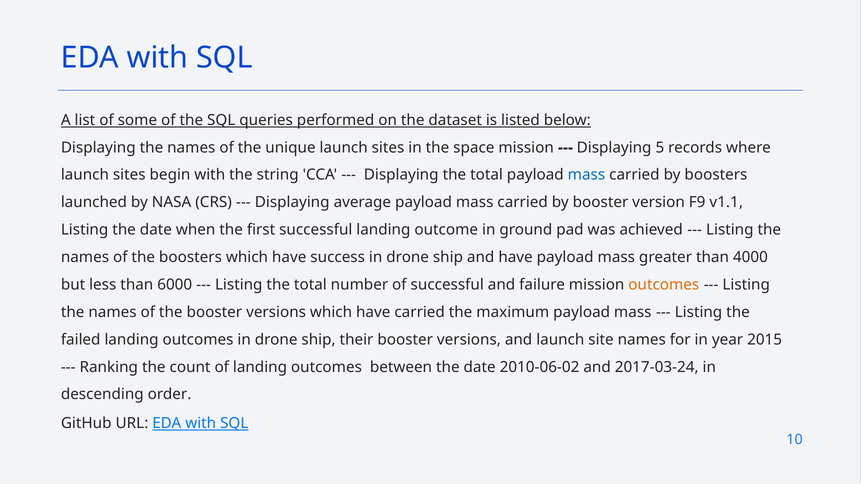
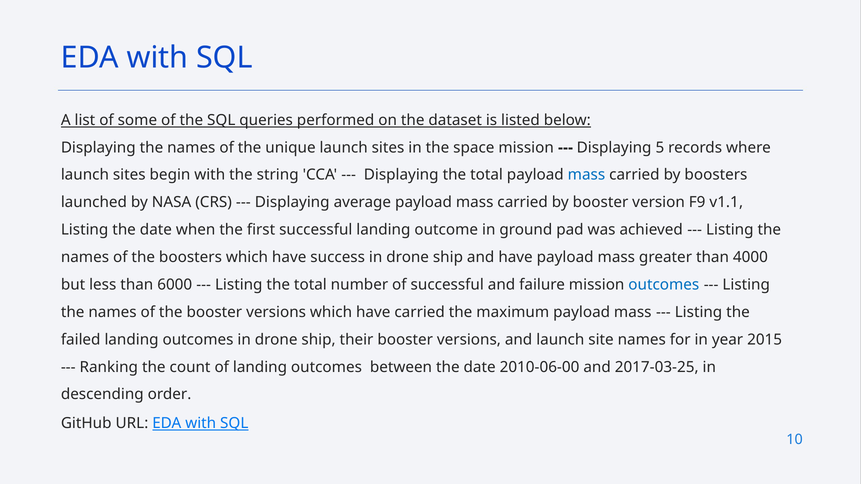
outcomes colour: orange -> blue (664, 285)
2010-06-02: 2010-06-02 -> 2010-06-00 (540, 367)
2017-03-24: 2017-03-24 -> 2017-03-25 (657, 367)
